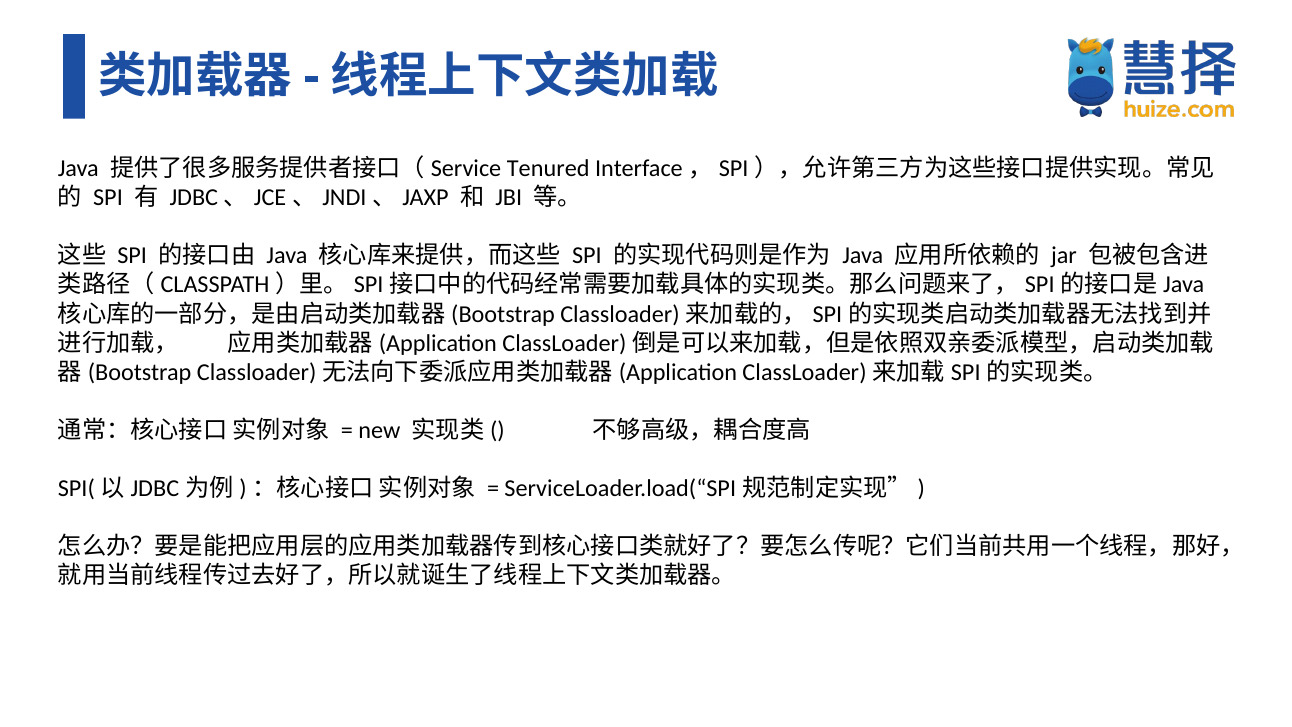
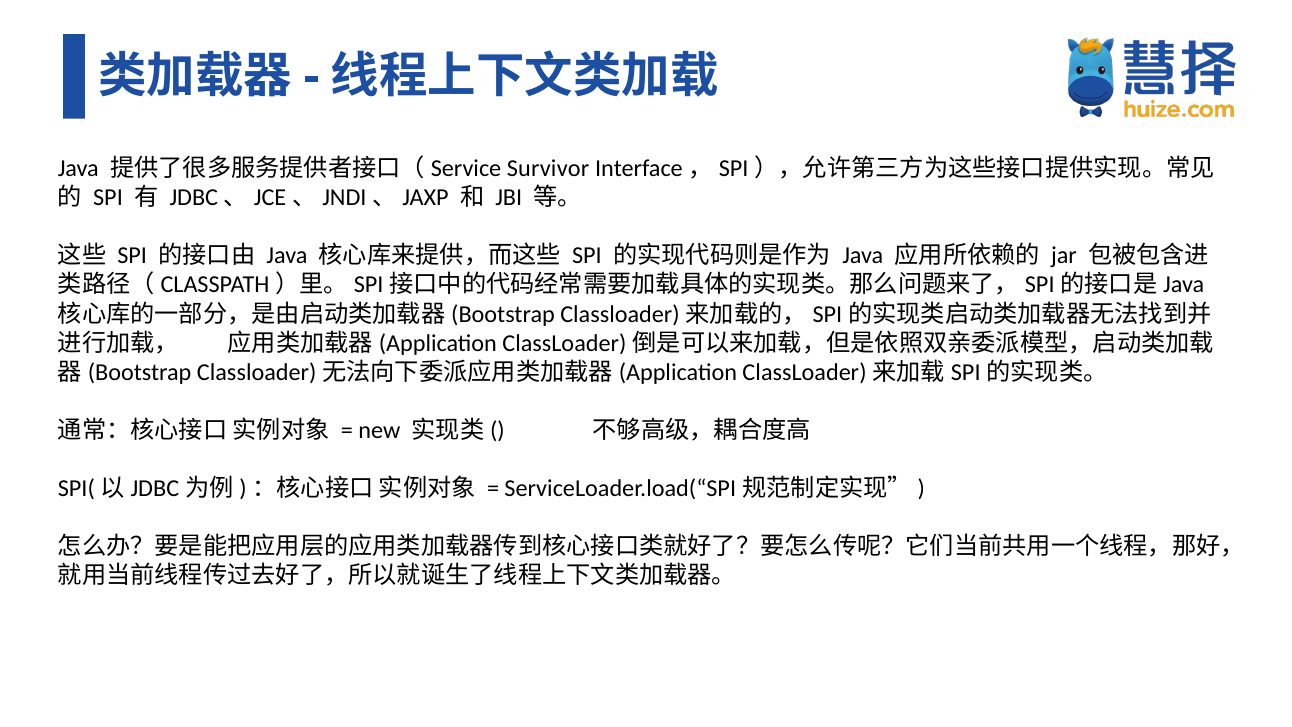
Tenured: Tenured -> Survivor (548, 169)
